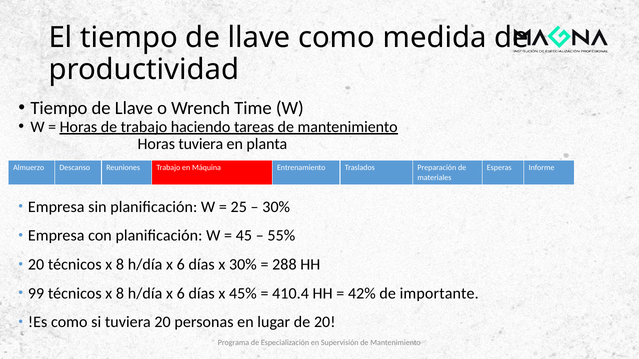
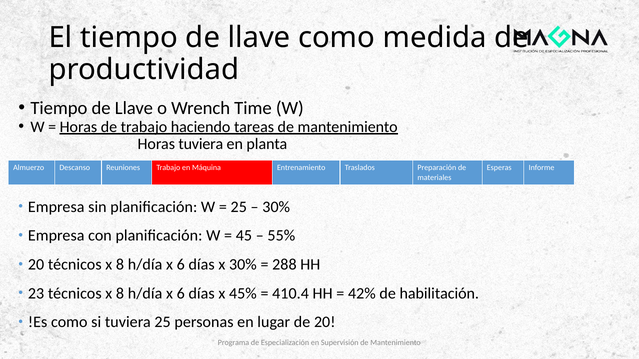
99: 99 -> 23 (36, 294)
importante: importante -> habilitación (439, 294)
tuviera 20: 20 -> 25 (163, 322)
